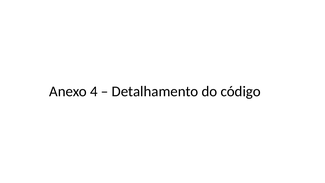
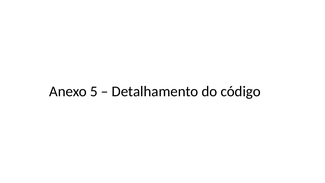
4: 4 -> 5 (94, 91)
